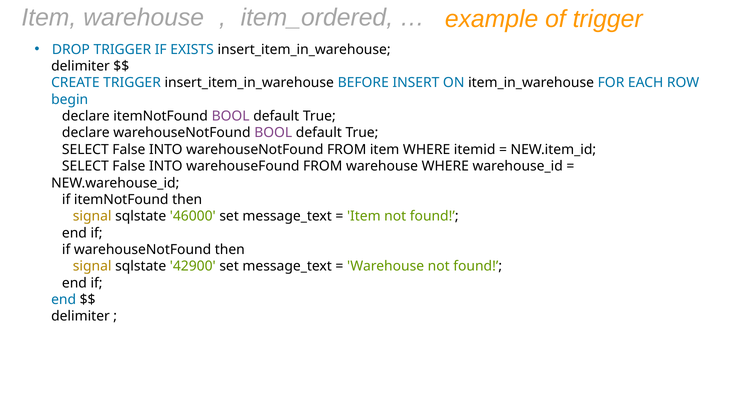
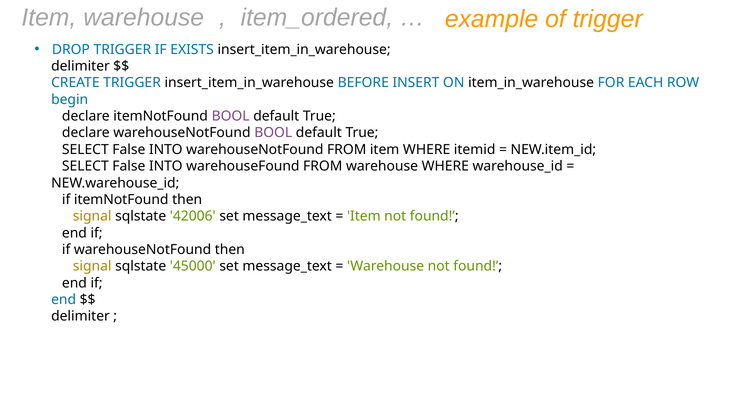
46000: 46000 -> 42006 (193, 216)
42900: 42900 -> 45000 (193, 266)
